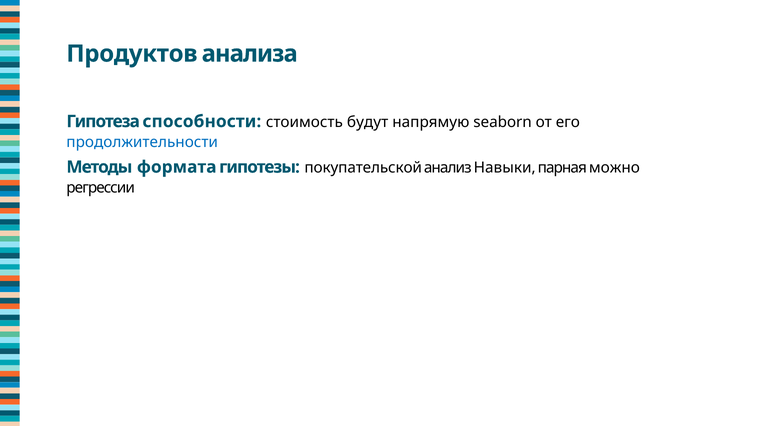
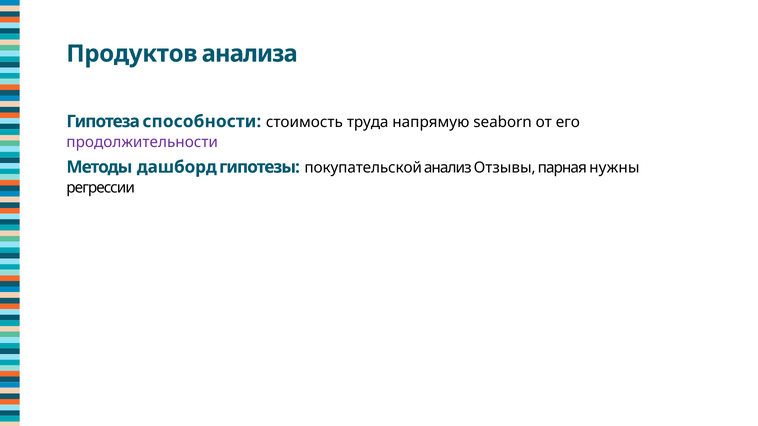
будут: будут -> труда (368, 122)
продолжительности colour: blue -> purple (142, 142)
формата: формата -> дашборд (177, 167)
Навыки: Навыки -> Отзывы (505, 168)
можно: можно -> нужны (614, 168)
